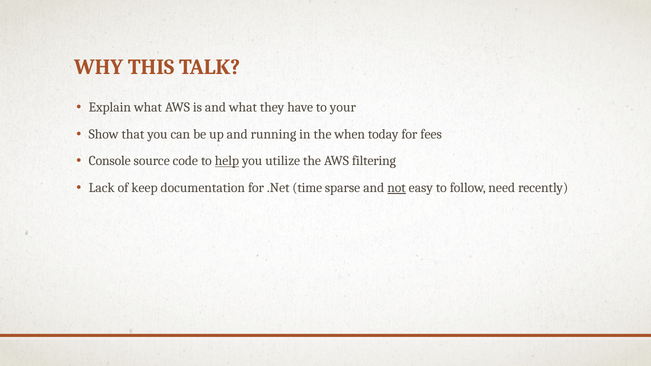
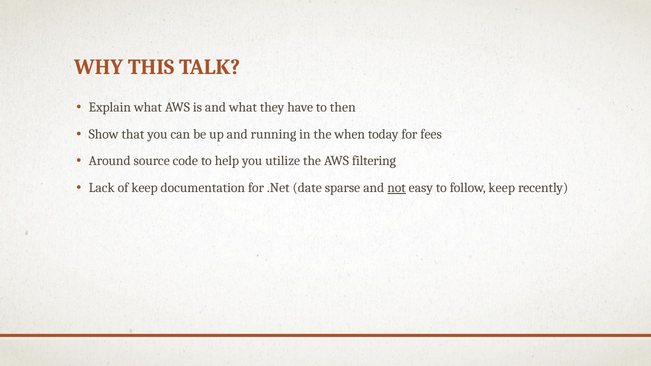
your: your -> then (343, 107)
Console: Console -> Around (110, 161)
help underline: present -> none (227, 161)
time: time -> date (307, 188)
follow need: need -> keep (502, 188)
